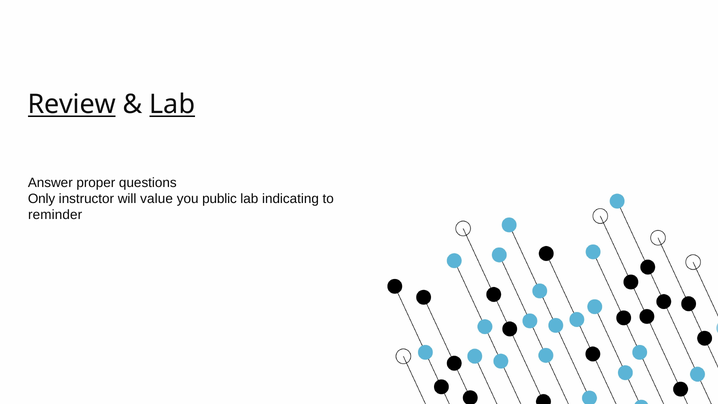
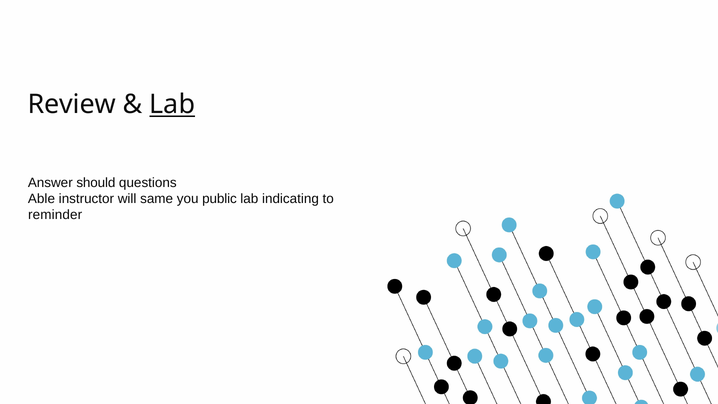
Review underline: present -> none (72, 104)
proper: proper -> should (96, 183)
Only: Only -> Able (41, 199)
value: value -> same (157, 199)
